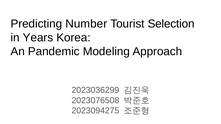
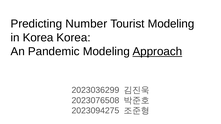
Tourist Selection: Selection -> Modeling (171, 24)
in Years: Years -> Korea (38, 38)
Approach underline: none -> present (157, 52)
